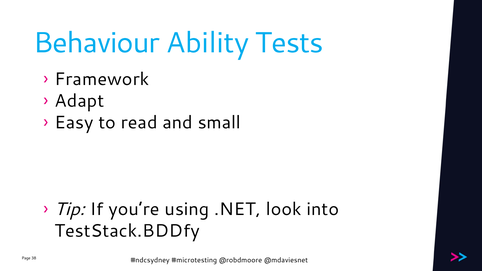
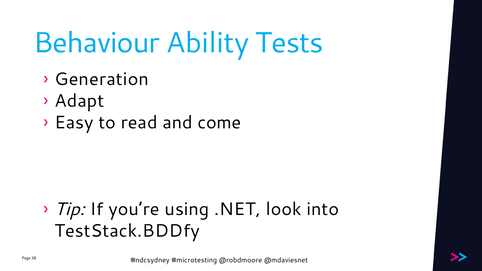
Framework: Framework -> Generation (102, 79)
small: small -> come (219, 122)
